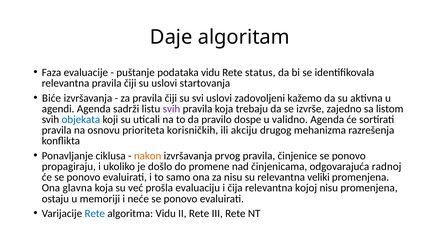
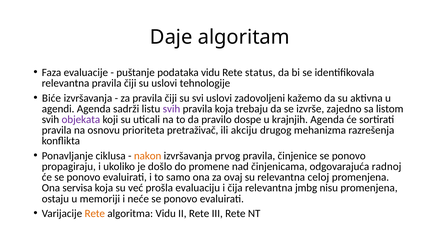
startovanja: startovanja -> tehnologije (205, 83)
objekata colour: blue -> purple (81, 119)
validno: validno -> krajnjih (290, 119)
korisničkih: korisničkih -> pretraživač (193, 130)
za nisu: nisu -> ovaj (233, 177)
veliki: veliki -> celoj (318, 177)
glavna: glavna -> servisa (77, 188)
kojoj: kojoj -> jmbg (306, 188)
Rete colour: blue -> orange (95, 213)
